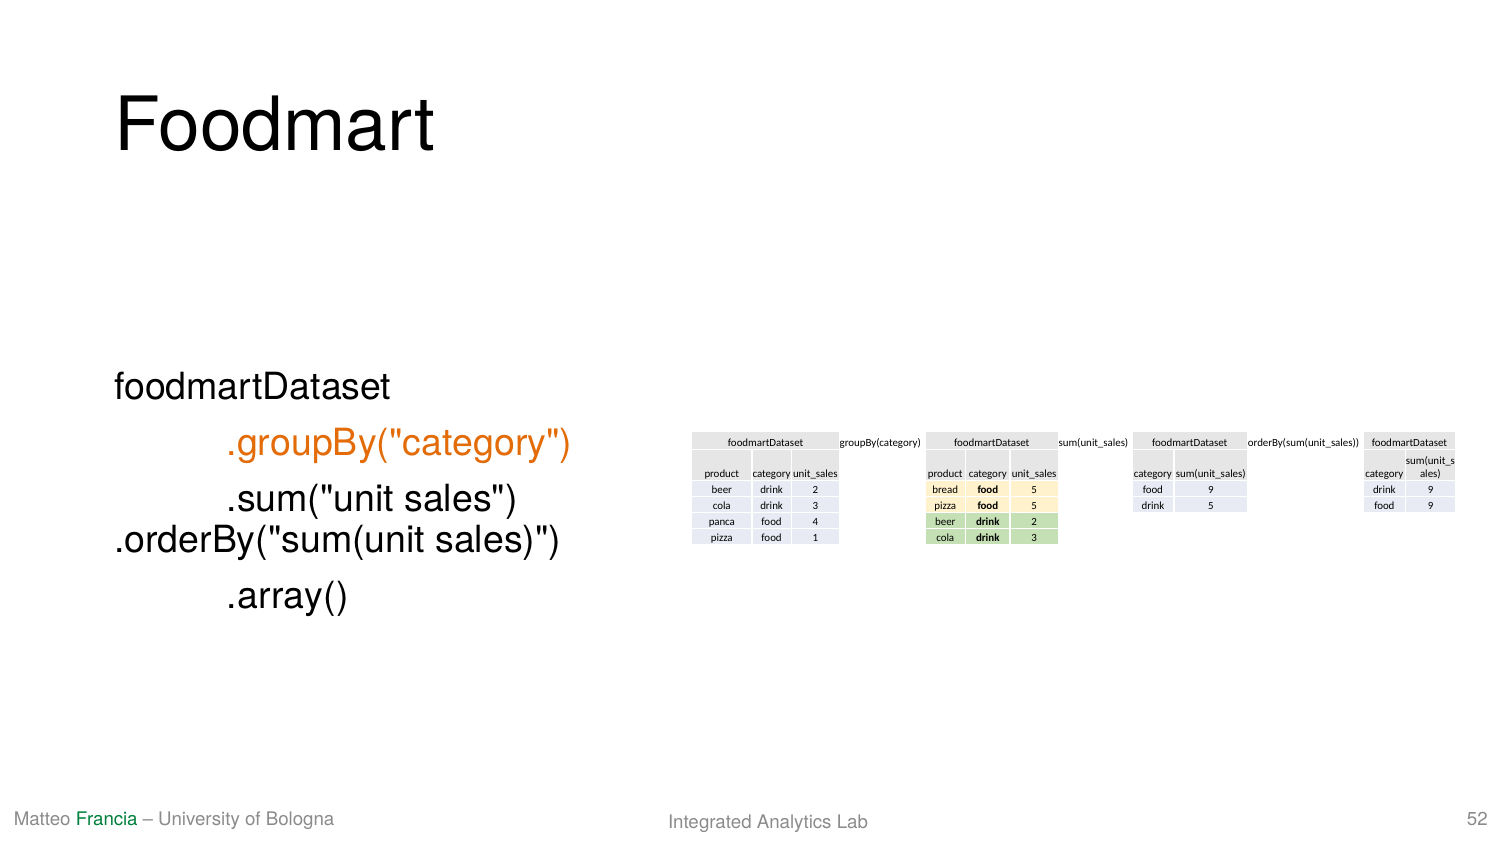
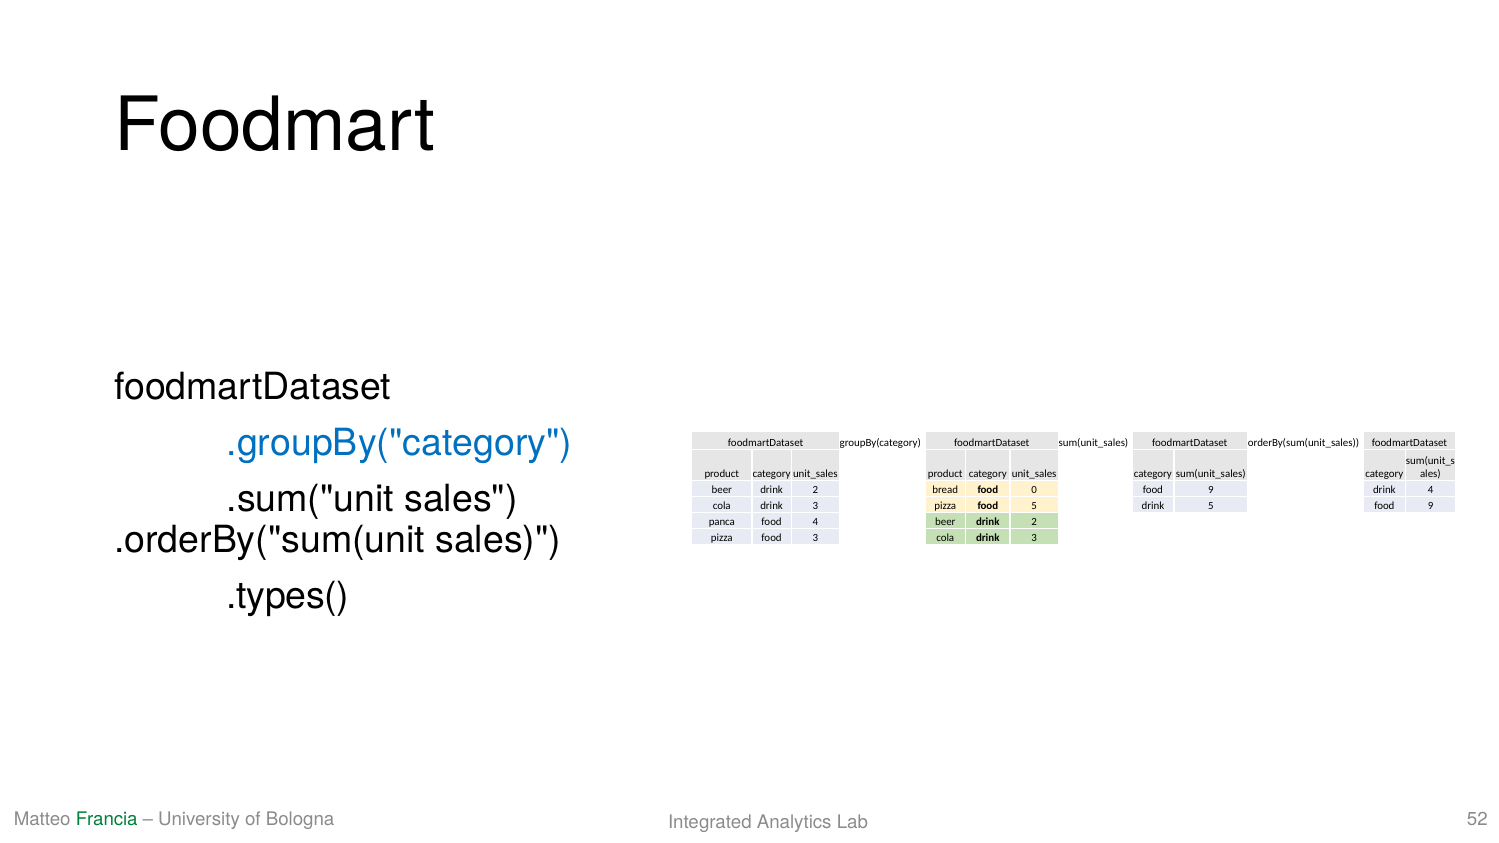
.groupBy("category colour: orange -> blue (399, 443)
bread food 5: 5 -> 0 (1034, 490)
drink 9: 9 -> 4 (1431, 490)
food 1: 1 -> 3 (815, 538)
.array(: .array( -> .types( (288, 596)
